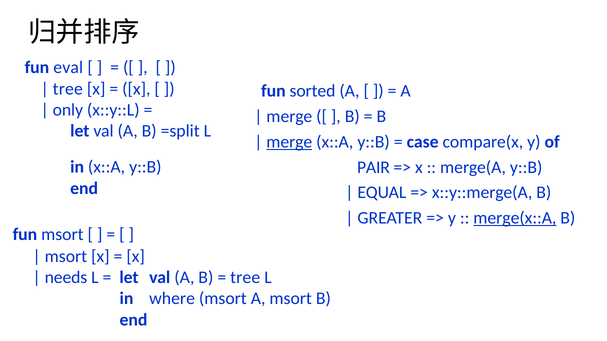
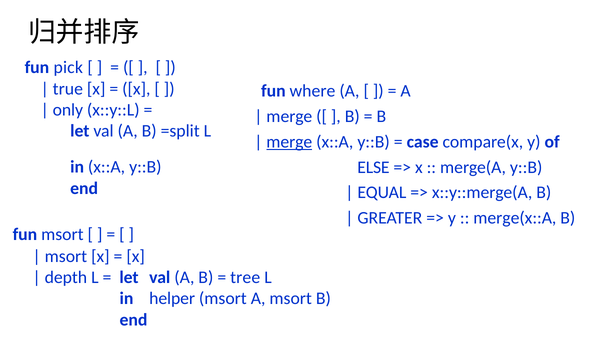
eval: eval -> pick (68, 68)
tree: tree -> true (68, 89)
sorted: sorted -> where (312, 91)
PAIR: PAIR -> ELSE (373, 167)
merge(x::A underline: present -> none (515, 218)
needs: needs -> depth (66, 278)
where: where -> helper (172, 299)
